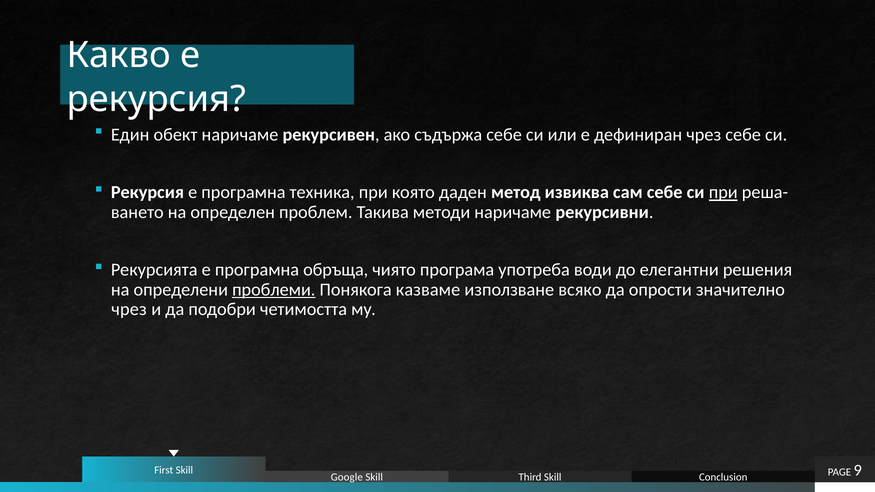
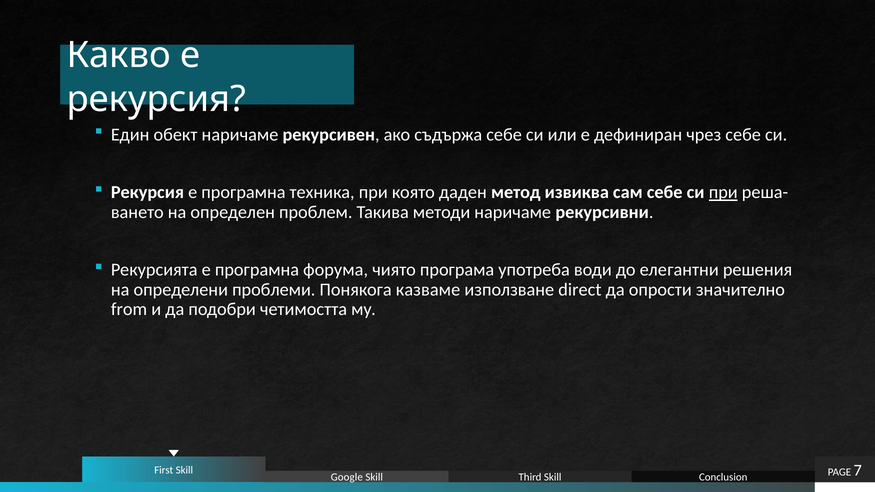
обръща: обръща -> форума (336, 270)
проблеми underline: present -> none (274, 290)
всяко: всяко -> direct (580, 290)
чрез: чрез -> from (129, 309)
9: 9 -> 7 (858, 470)
